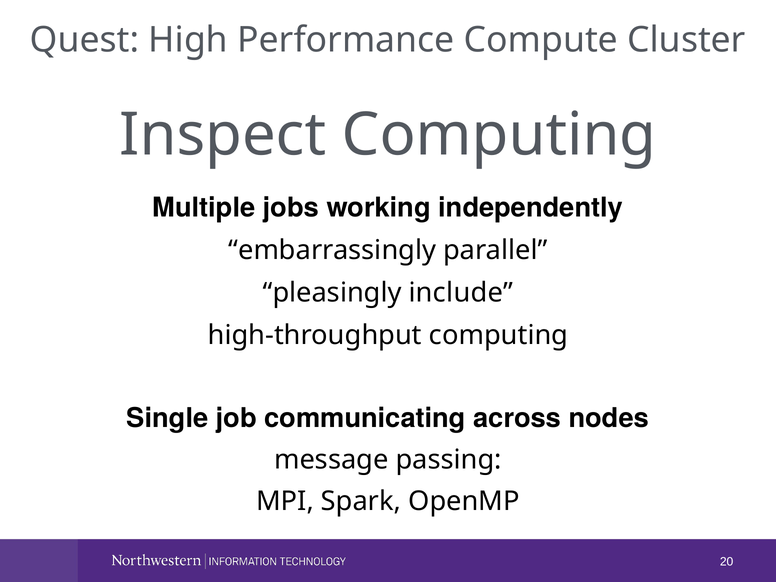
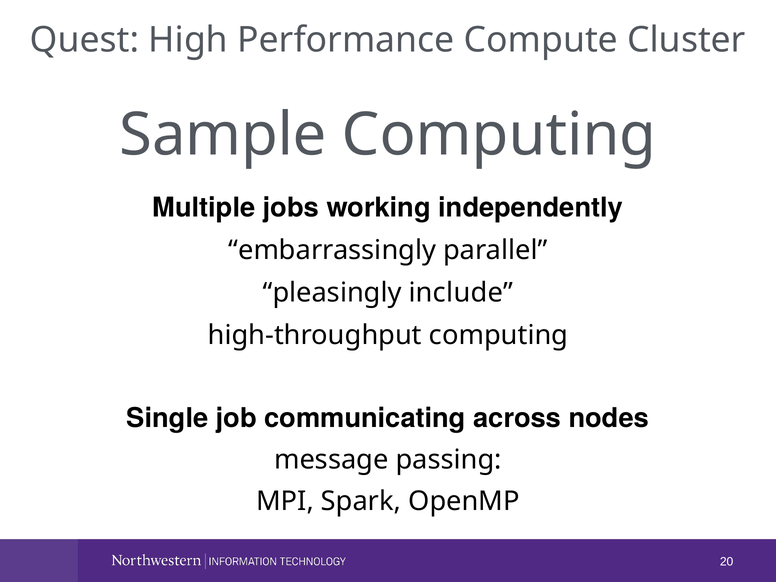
Inspect: Inspect -> Sample (223, 135)
